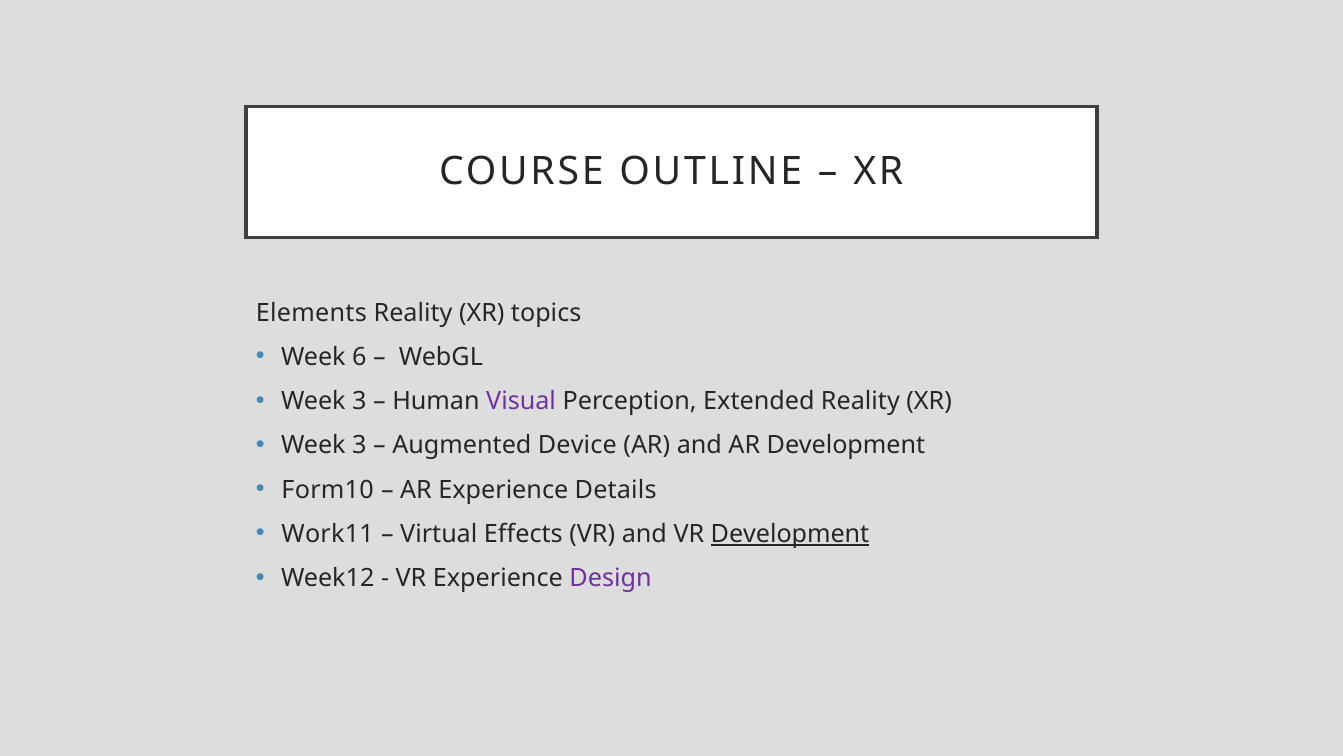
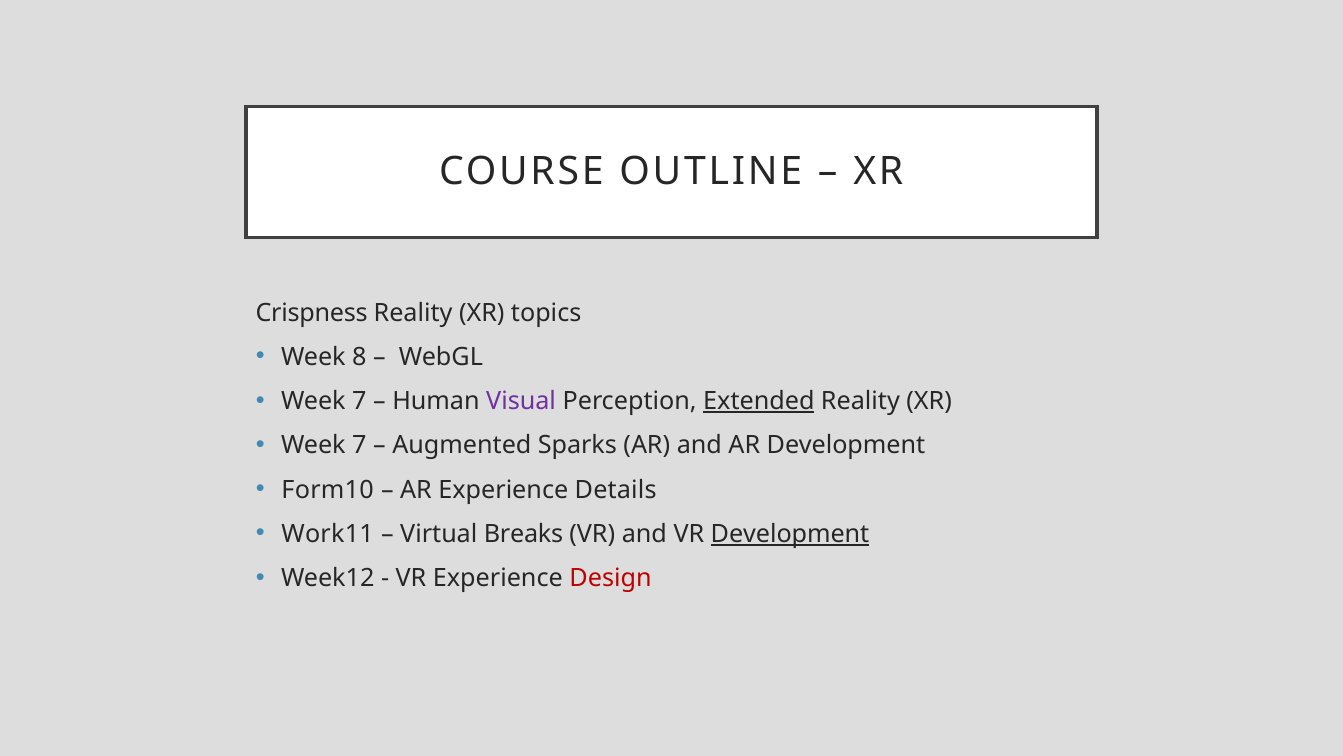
Elements: Elements -> Crispness (312, 313)
6: 6 -> 8 (359, 357)
3: 3 -> 7 (359, 401)
Extended underline: none -> present (759, 401)
3: 3 -> 7 (359, 445)
Device: Device -> Sparks (577, 445)
Effects: Effects -> Breaks (523, 534)
Design colour: purple -> red (611, 578)
